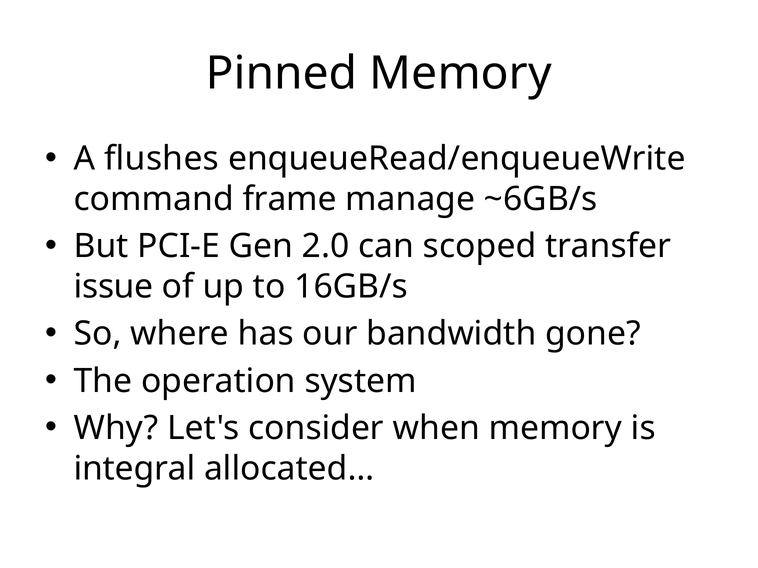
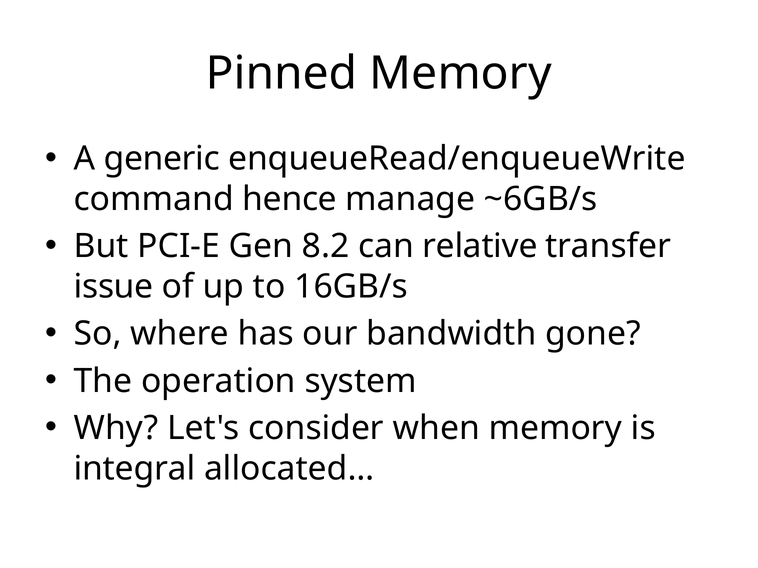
flushes: flushes -> generic (162, 159)
frame: frame -> hence (290, 199)
2.0: 2.0 -> 8.2 (326, 247)
scoped: scoped -> relative (480, 247)
